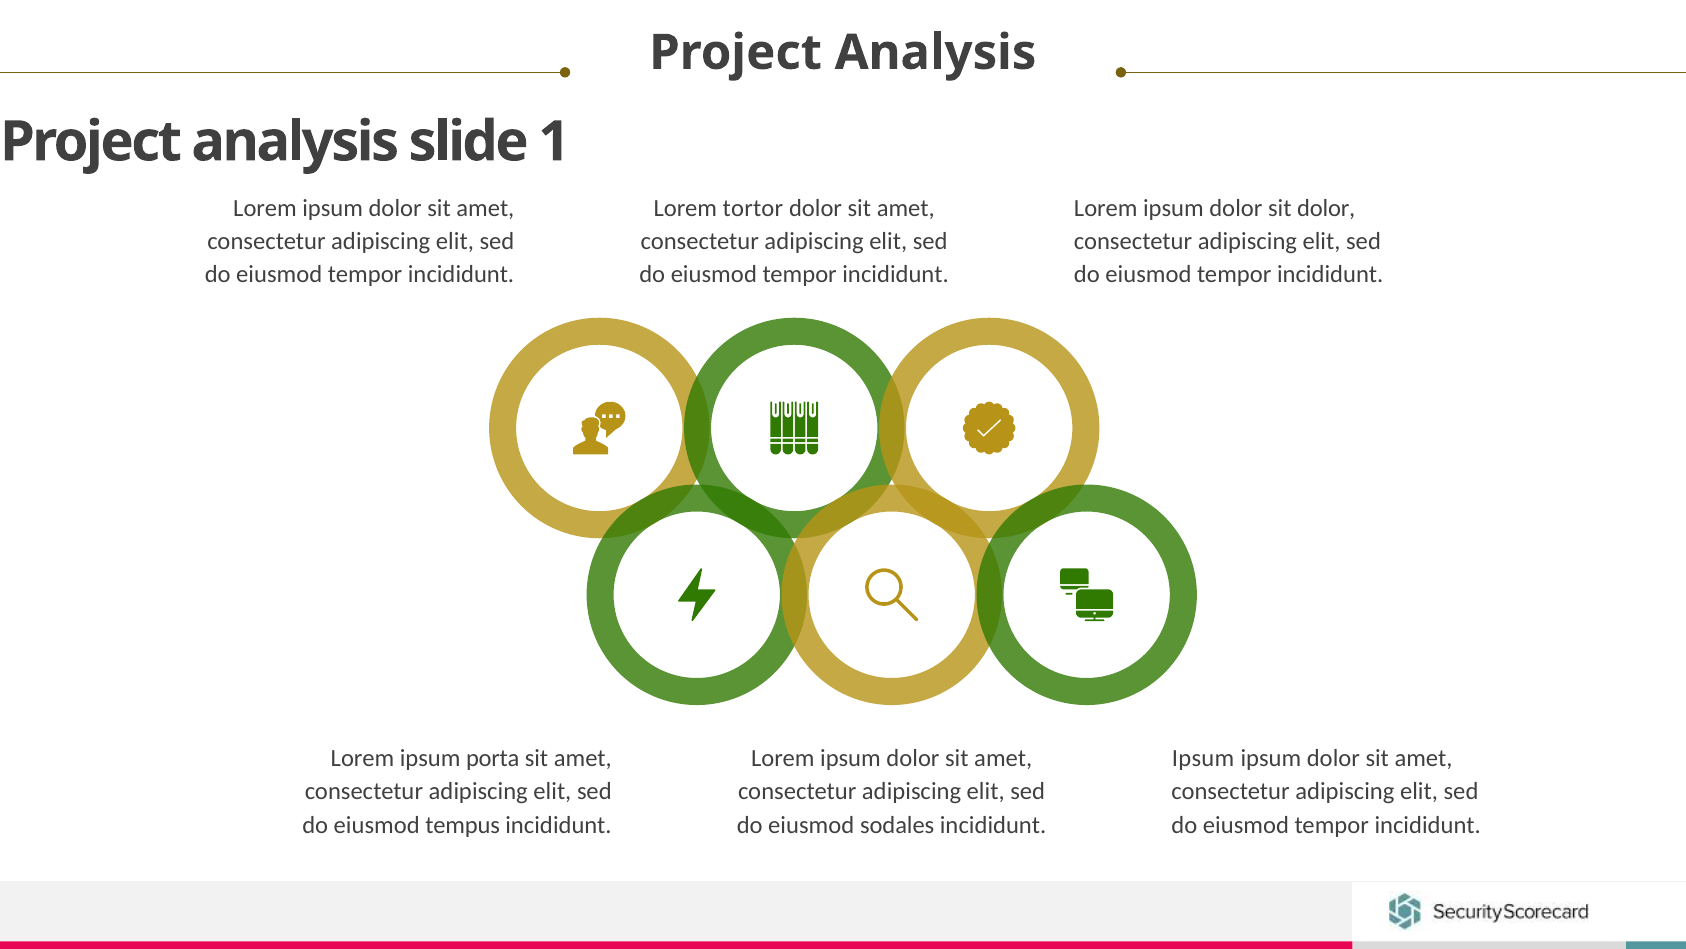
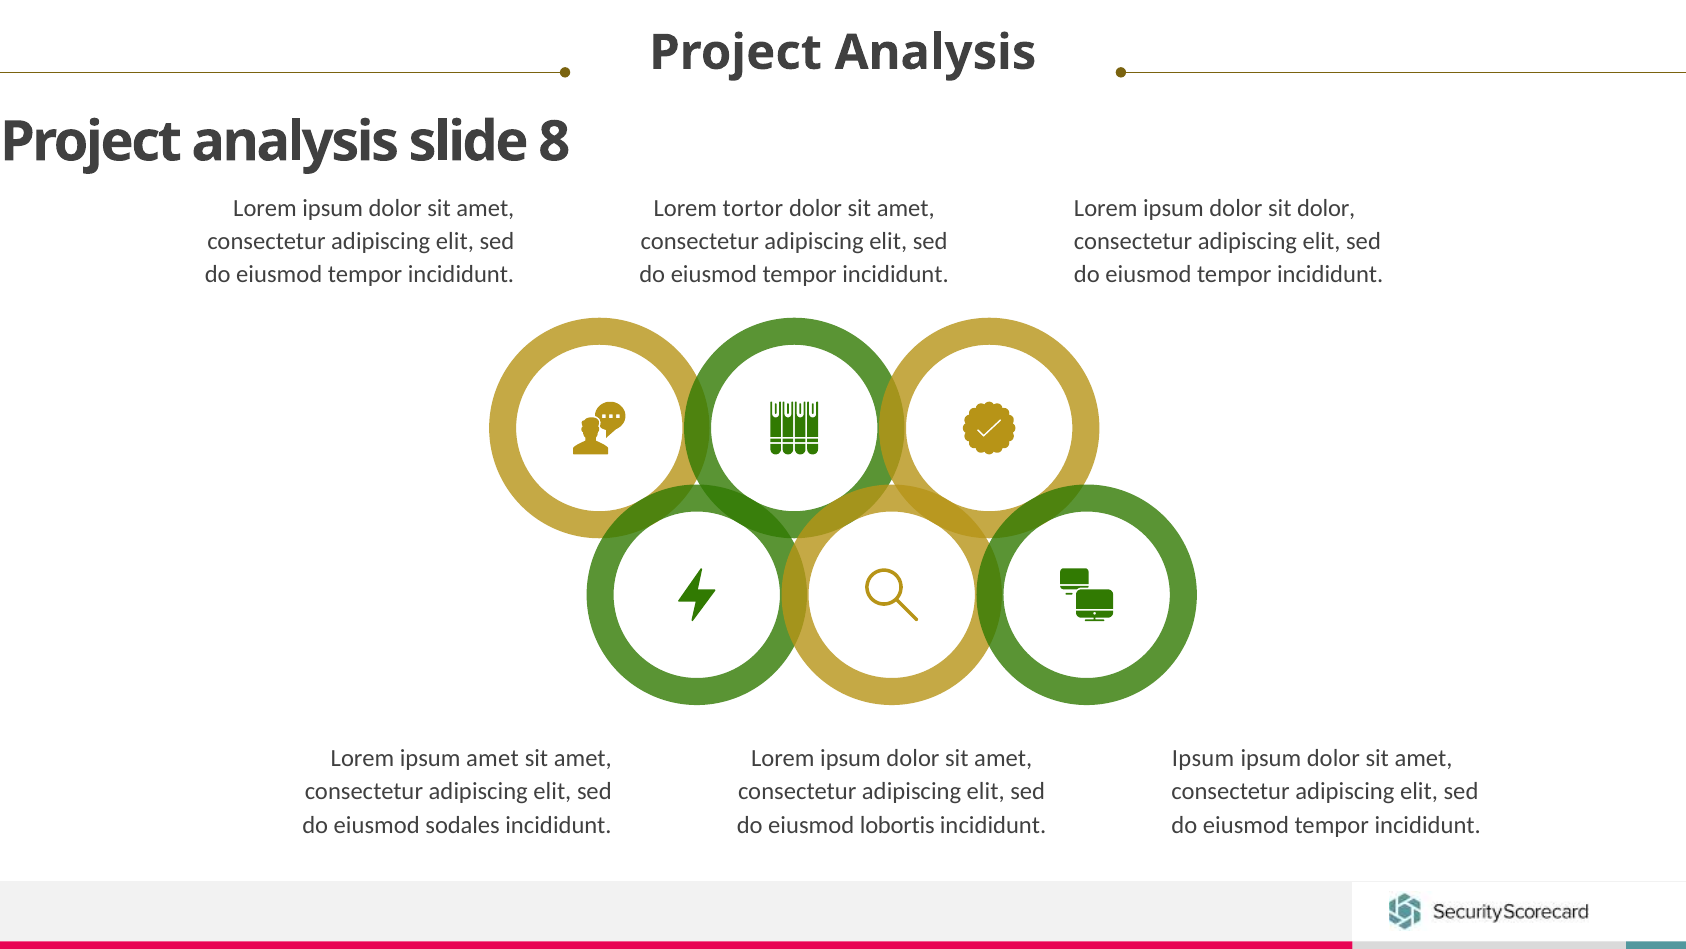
1: 1 -> 8 (554, 142)
ipsum porta: porta -> amet (492, 758)
tempus: tempus -> sodales (463, 824)
sodales: sodales -> lobortis (897, 824)
